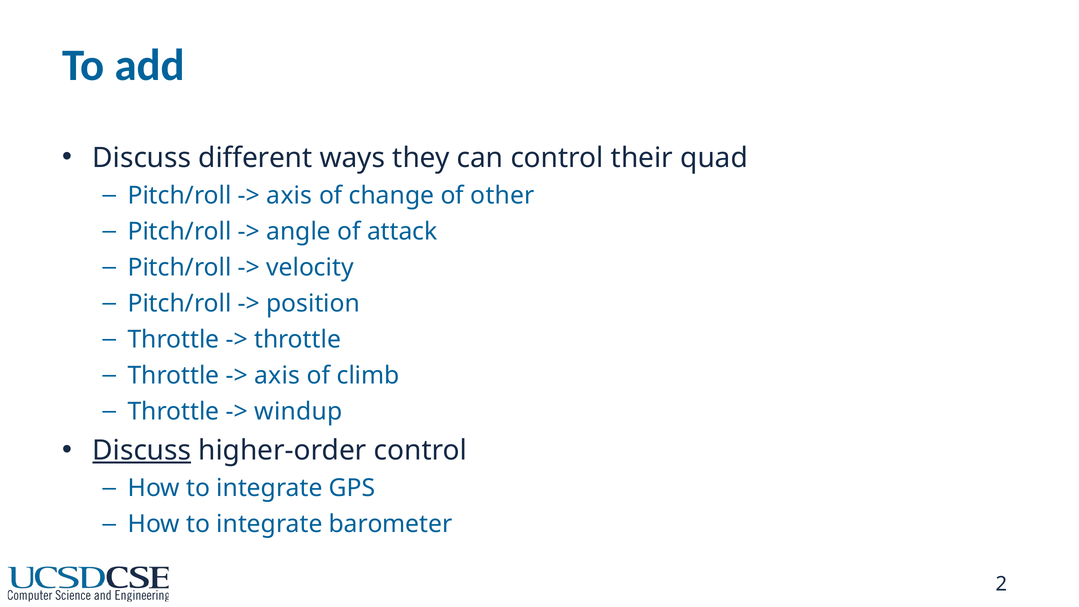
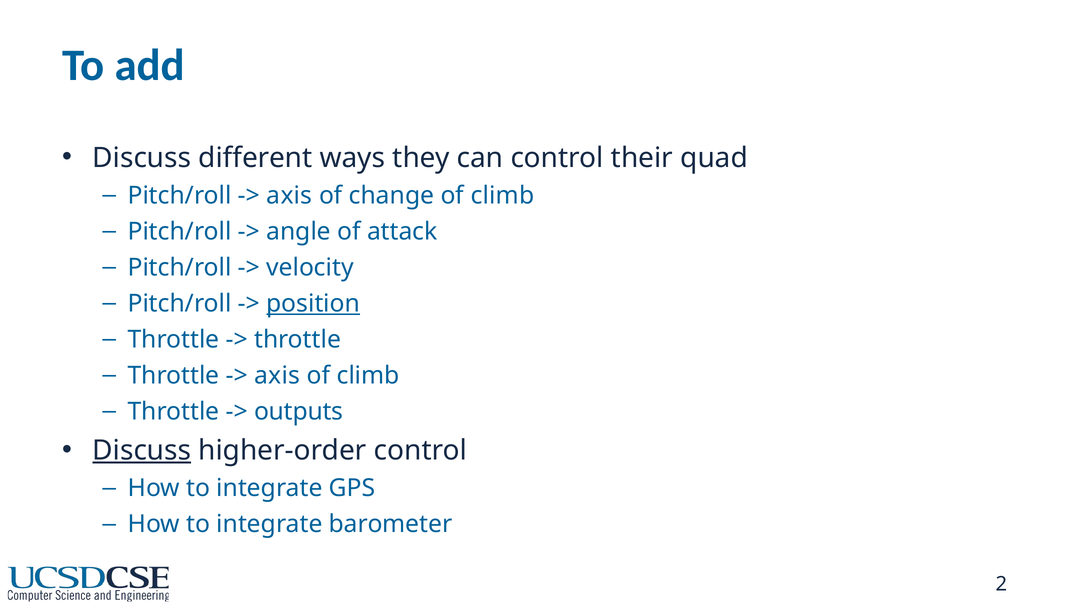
change of other: other -> climb (502, 195)
position underline: none -> present (313, 303)
windup: windup -> outputs (299, 411)
